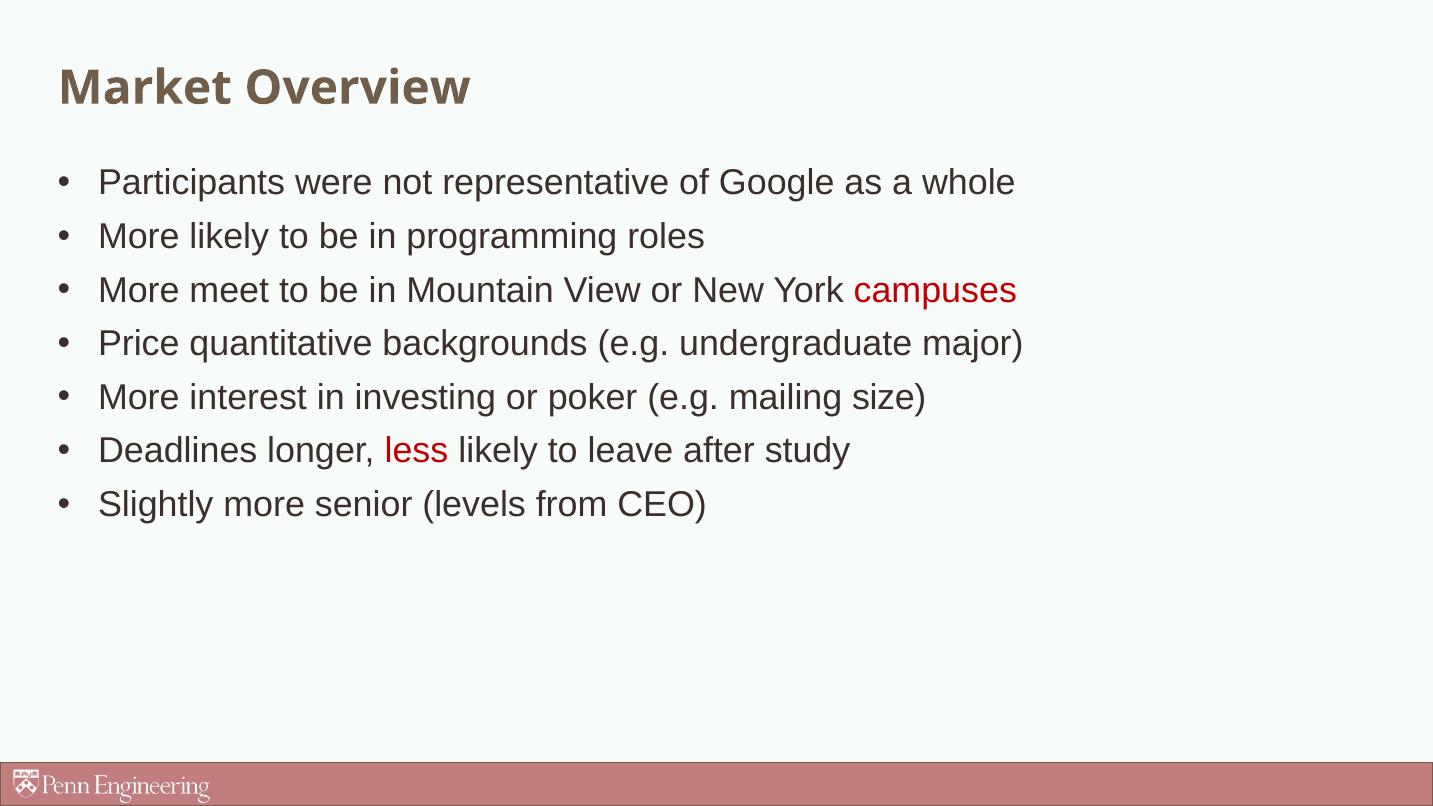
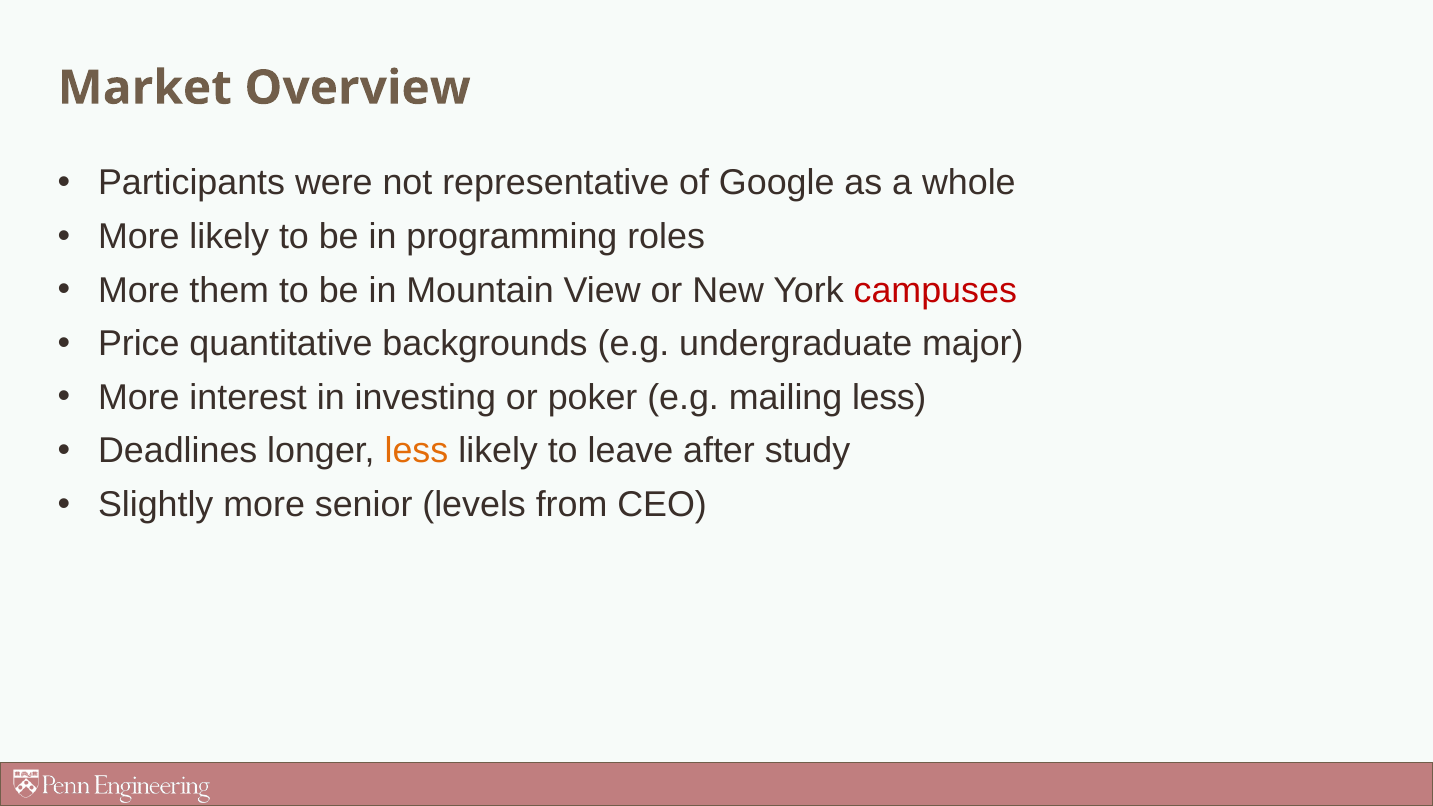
meet: meet -> them (229, 290)
mailing size: size -> less (889, 397)
less colour: red -> orange (416, 451)
